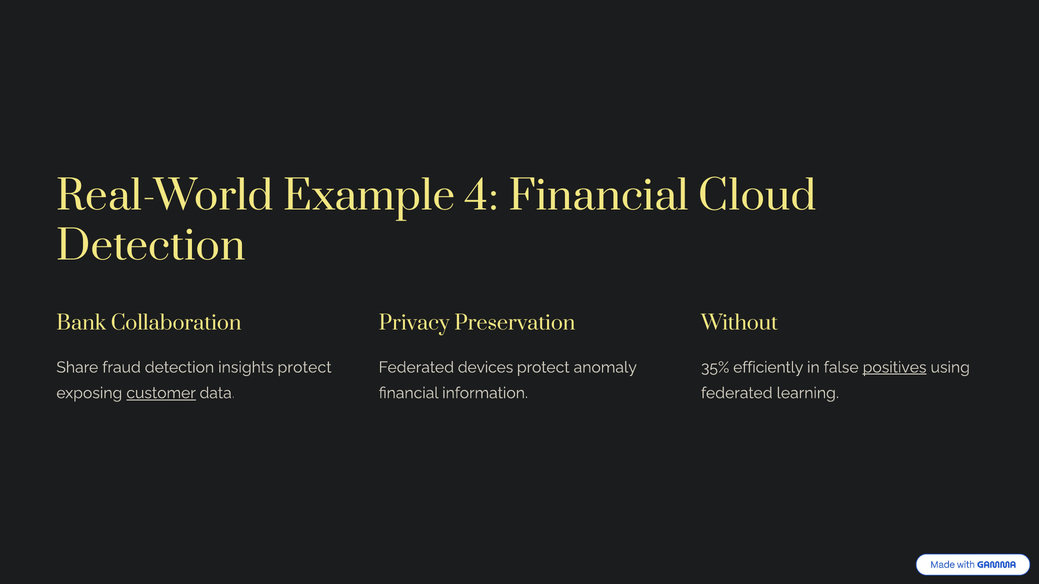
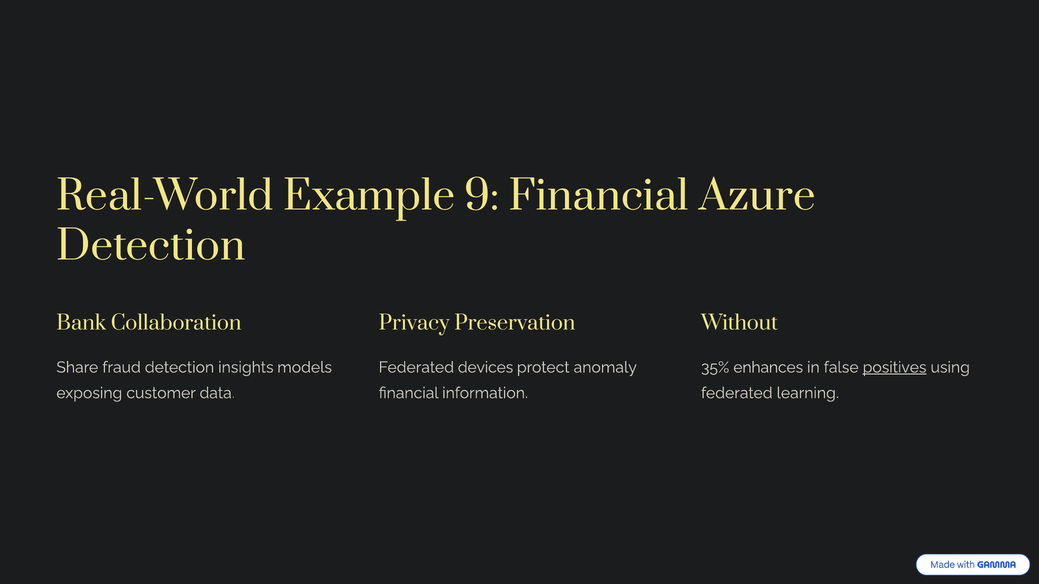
4: 4 -> 9 (482, 197)
Cloud: Cloud -> Azure (757, 197)
insights protect: protect -> models (305, 368)
efficiently: efficiently -> enhances (768, 368)
customer underline: present -> none (161, 393)
